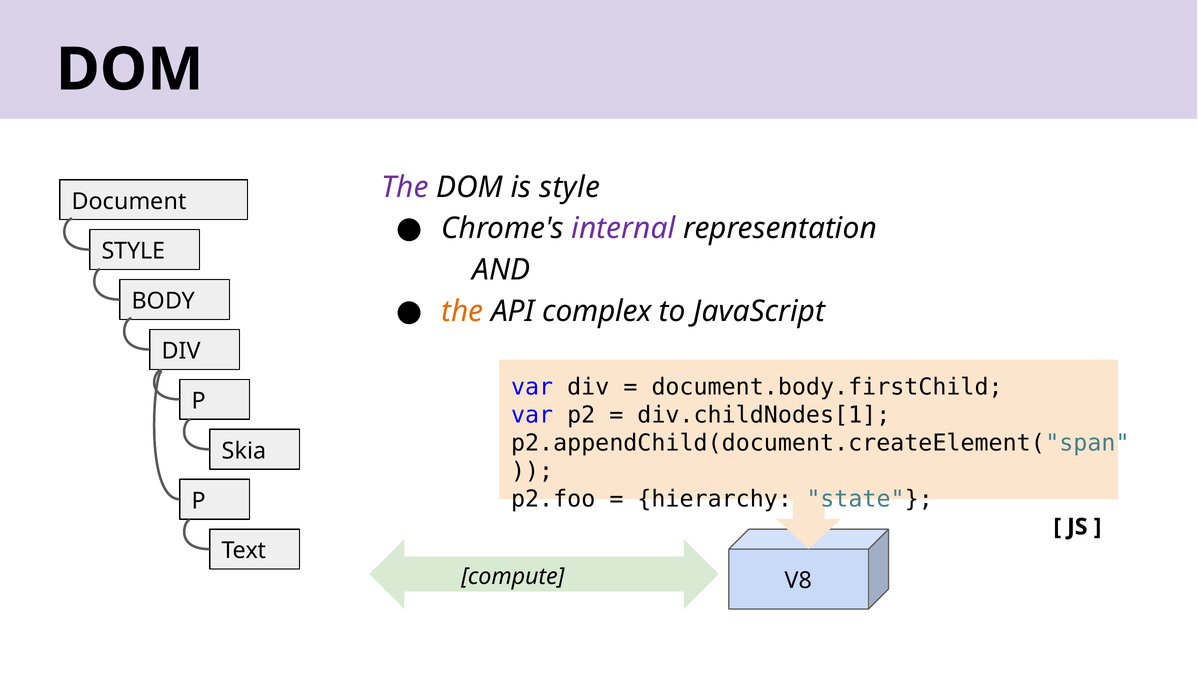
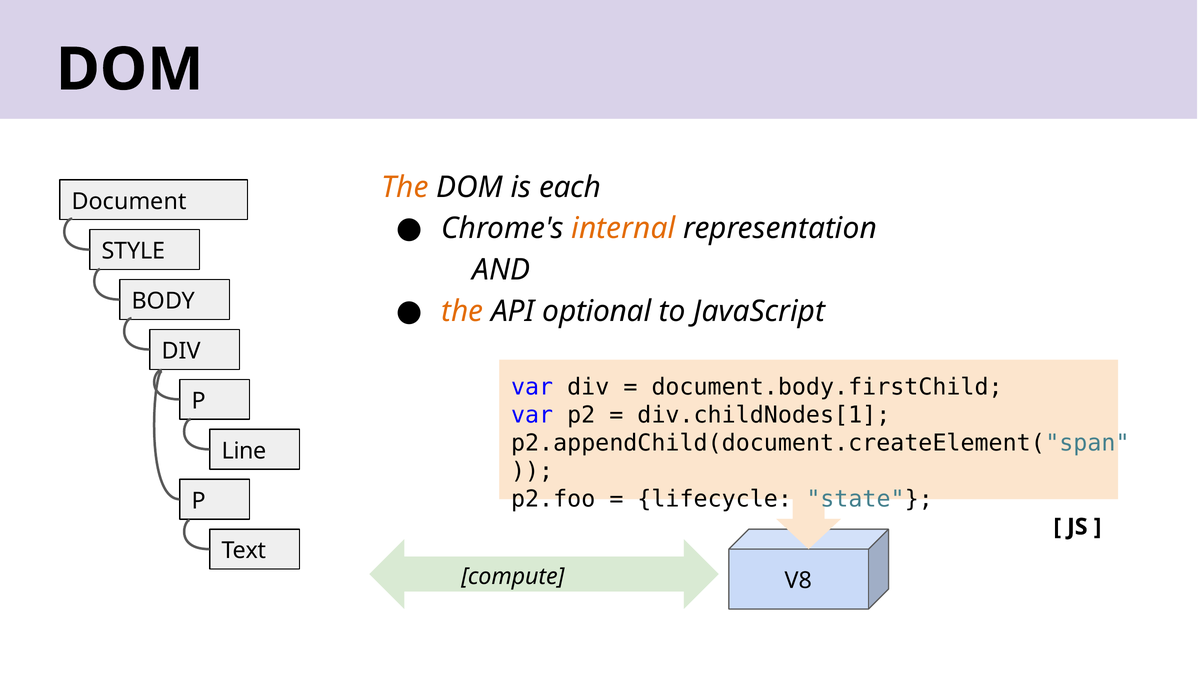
The colour: purple -> orange (405, 187)
is style: style -> each (570, 187)
internal colour: purple -> orange (623, 228)
complex: complex -> optional (597, 311)
Skia: Skia -> Line (244, 451)
hierarchy: hierarchy -> lifecycle (715, 499)
